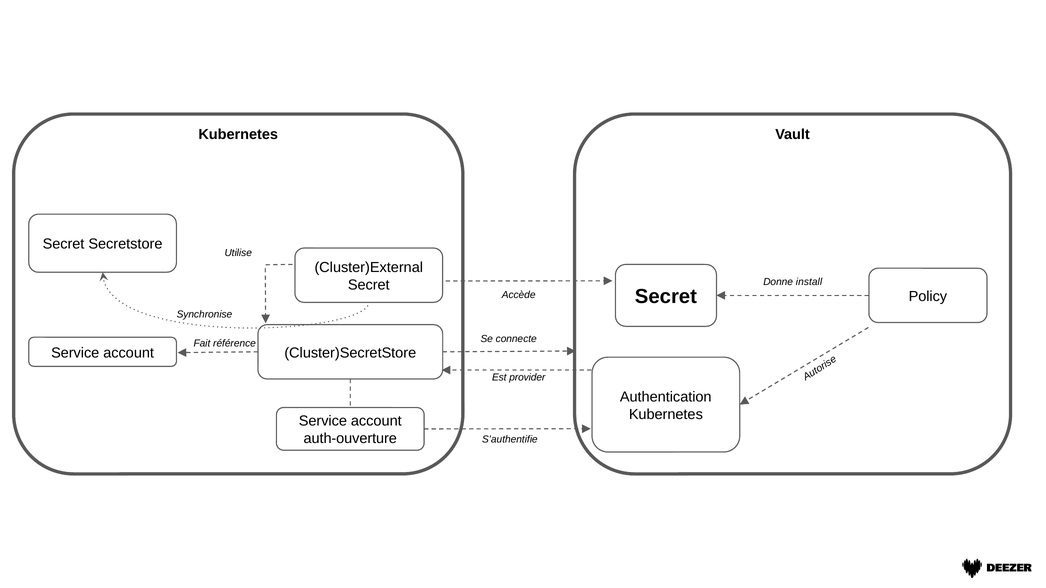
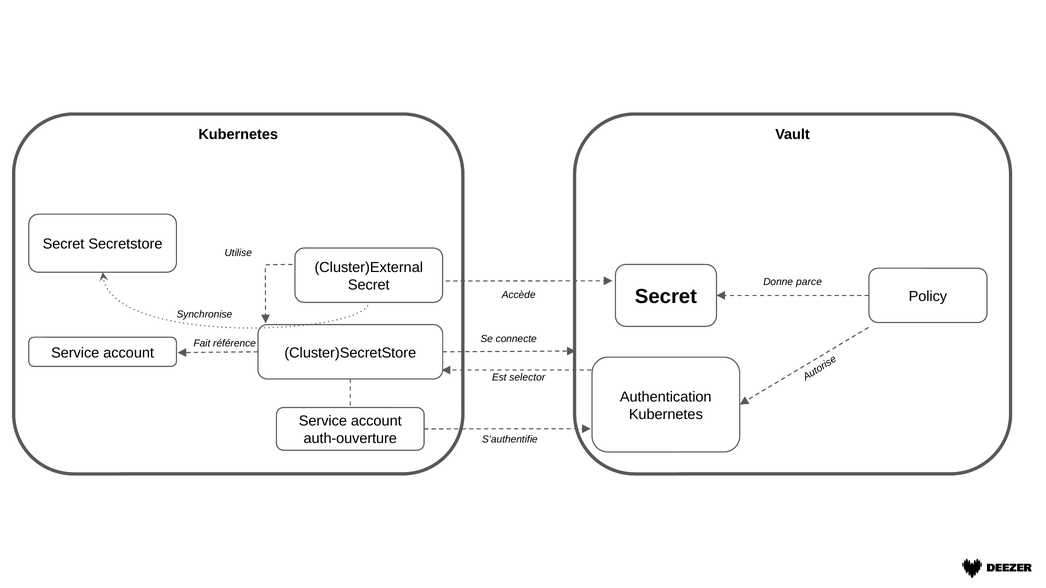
install: install -> parce (809, 282)
provider: provider -> selector (527, 378)
